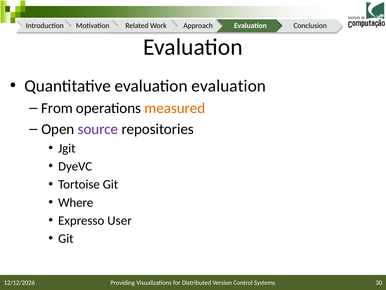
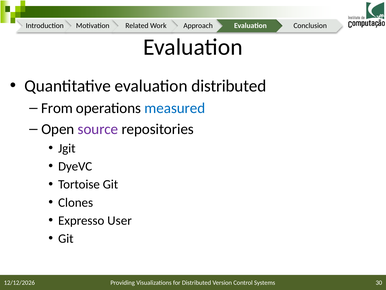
evaluation evaluation: evaluation -> distributed (229, 86)
measured colour: orange -> blue (175, 108)
Where: Where -> Clones (76, 202)
